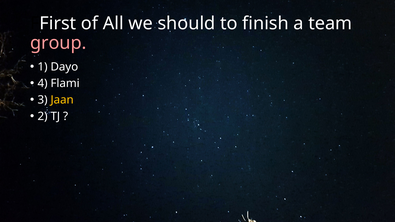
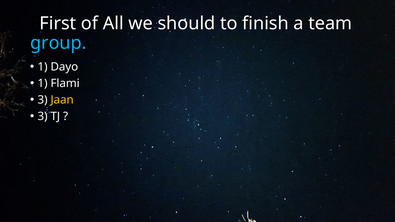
group colour: pink -> light blue (58, 43)
4: 4 -> 1 (43, 83)
2: 2 -> 3 (43, 116)
